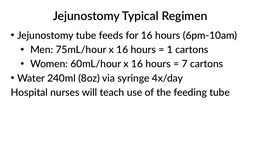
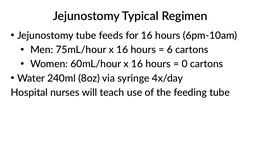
1: 1 -> 6 (170, 50)
7: 7 -> 0 (185, 64)
